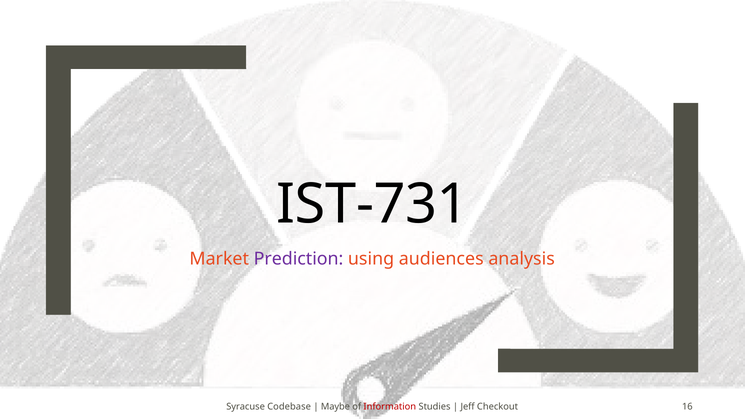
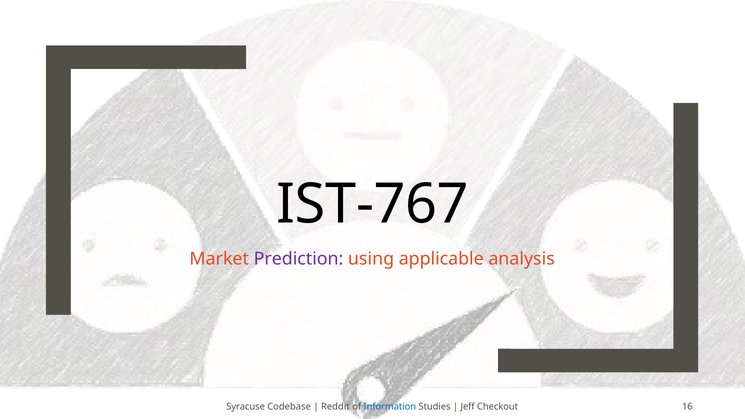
IST-731: IST-731 -> IST-767 (373, 204)
audiences: audiences -> applicable (441, 259)
Maybe: Maybe -> Reddit (335, 407)
Information colour: red -> blue (390, 407)
